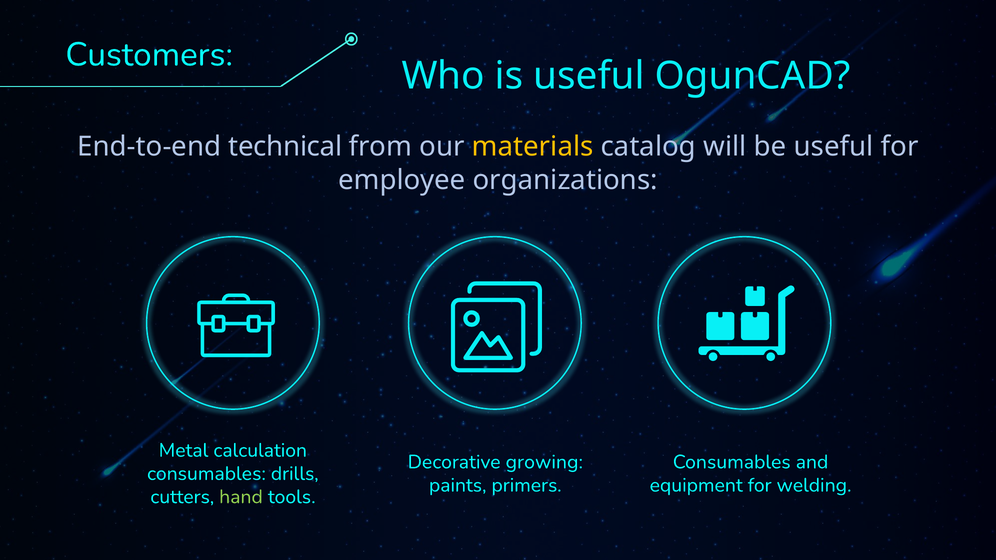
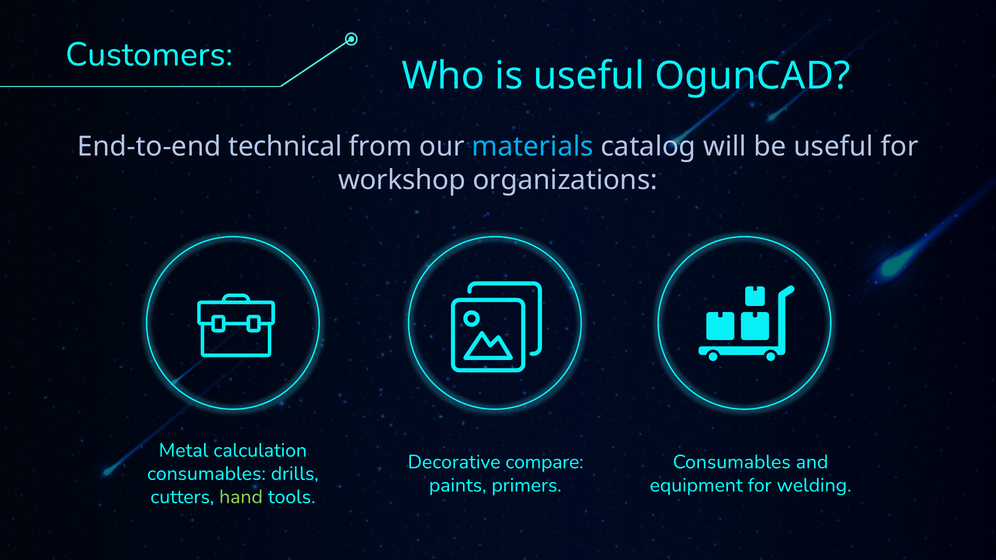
materials colour: yellow -> light blue (533, 147)
employee: employee -> workshop (402, 180)
growing: growing -> compare (544, 462)
